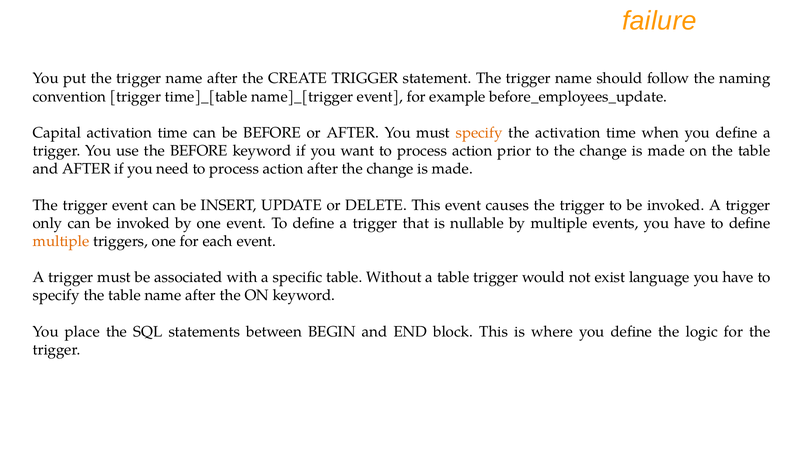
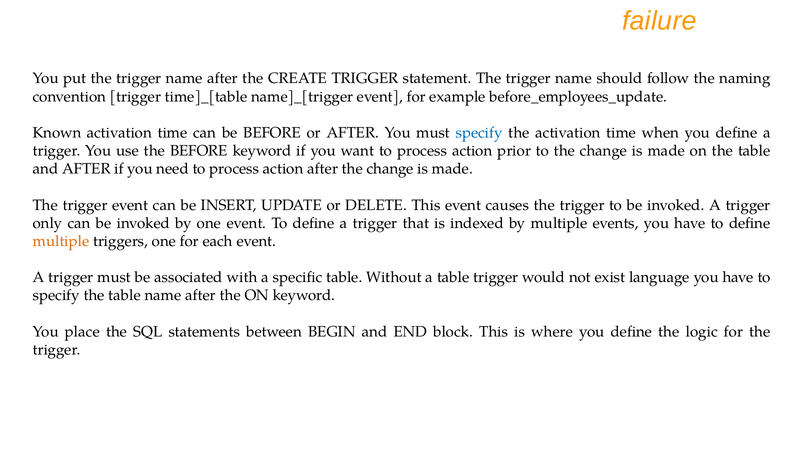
Capital: Capital -> Known (57, 133)
specify colour: orange -> blue (479, 133)
nullable: nullable -> indexed (477, 223)
